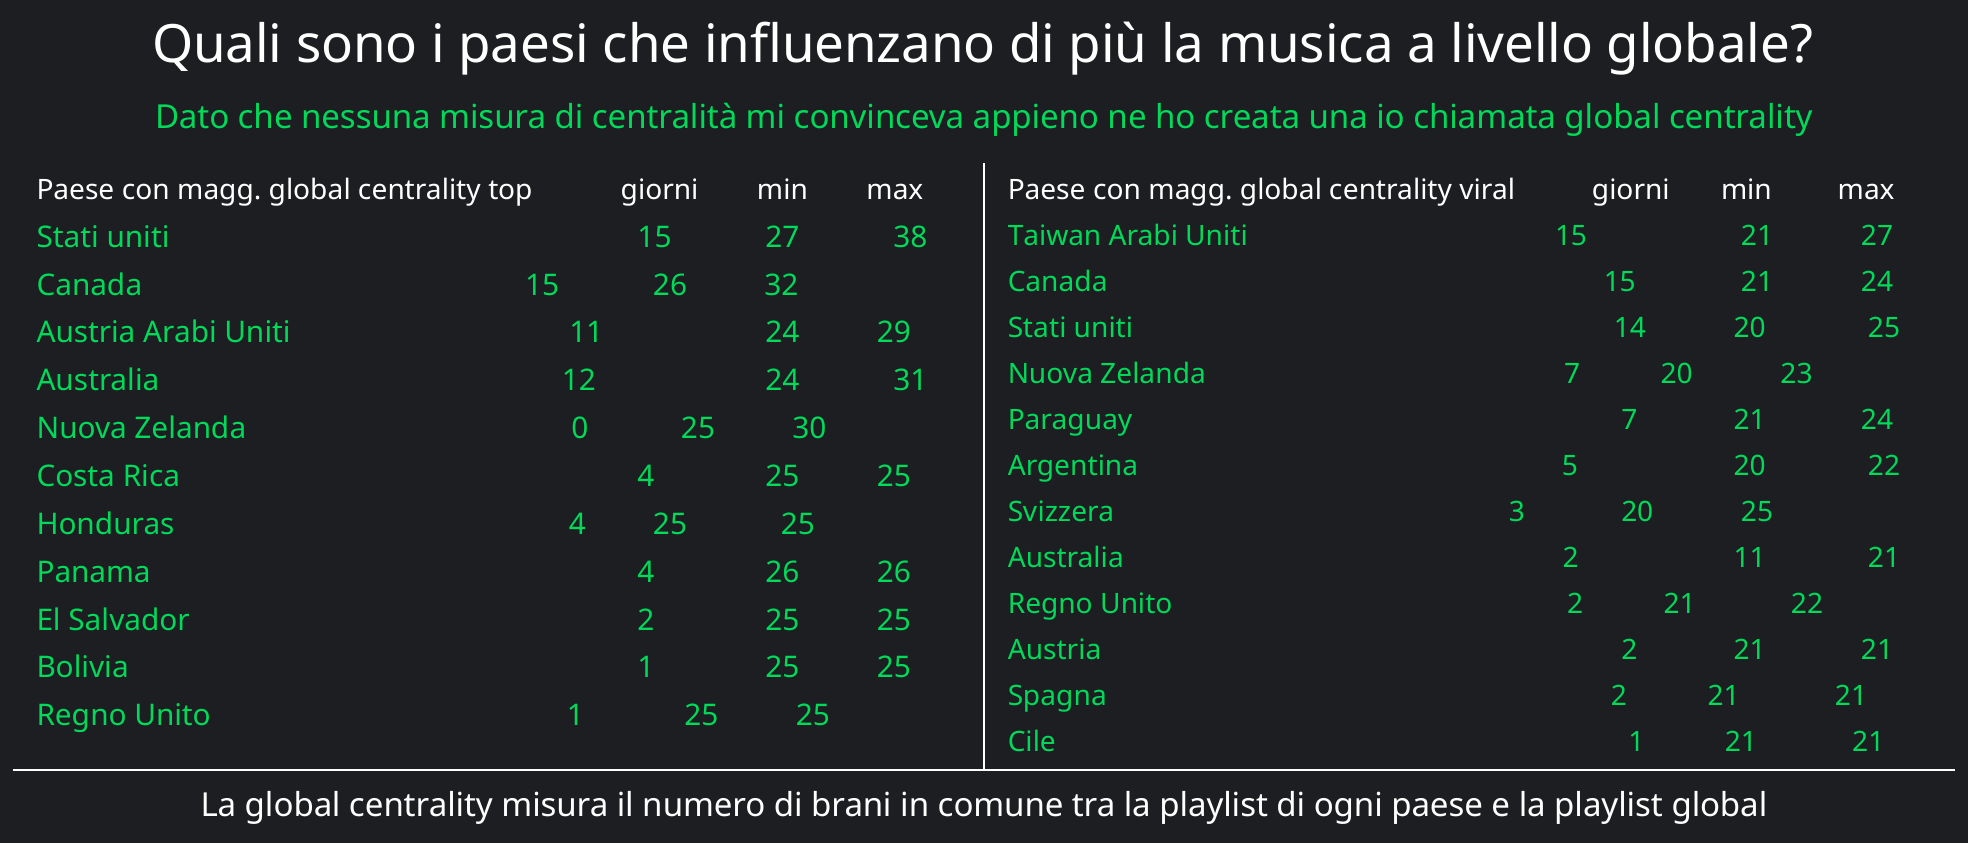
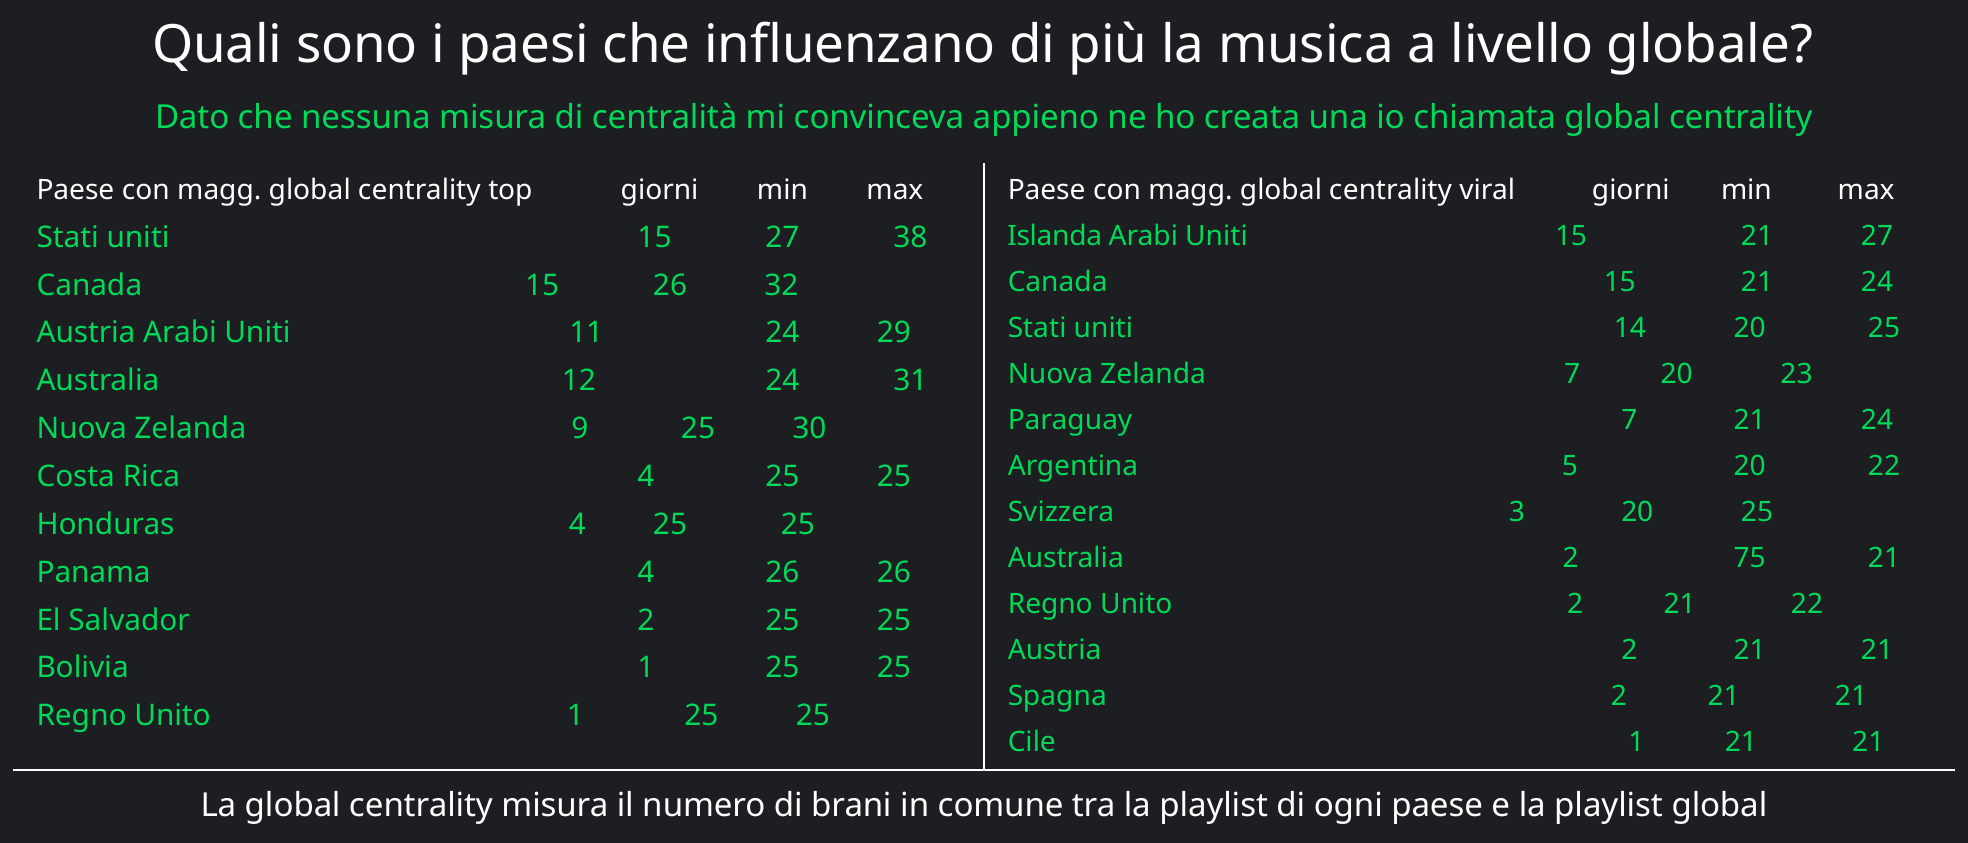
Taiwan: Taiwan -> Islanda (1055, 237)
0: 0 -> 9 (580, 429)
2 11: 11 -> 75 (1750, 559)
